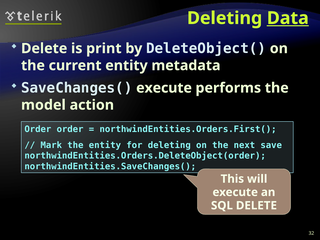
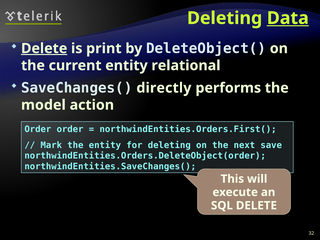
Delete underline: none -> present (44, 48)
metadata: metadata -> relational (186, 66)
SaveChanges( execute: execute -> directly (164, 88)
